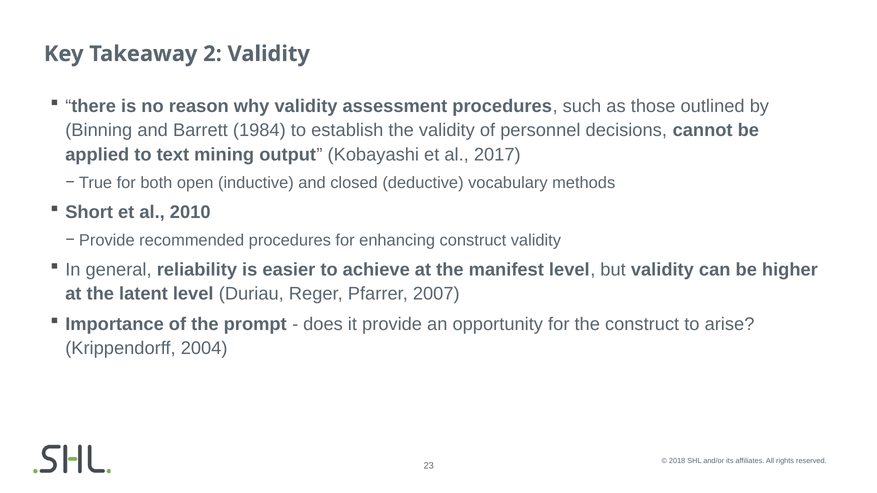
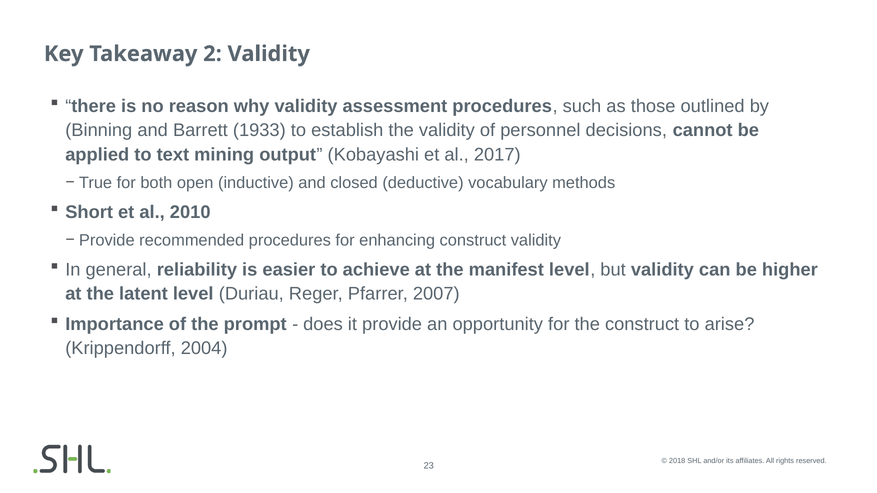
1984: 1984 -> 1933 (259, 130)
